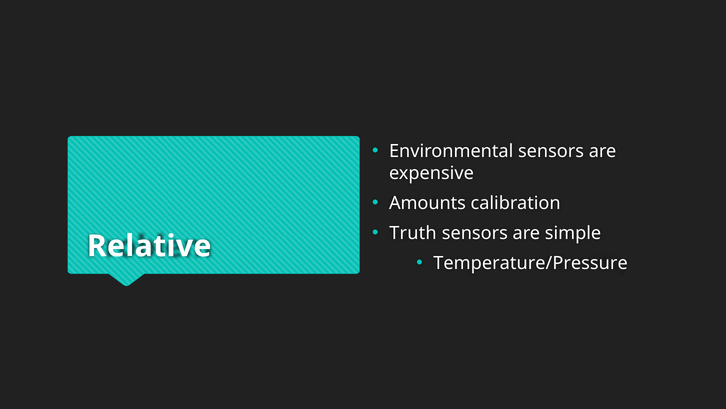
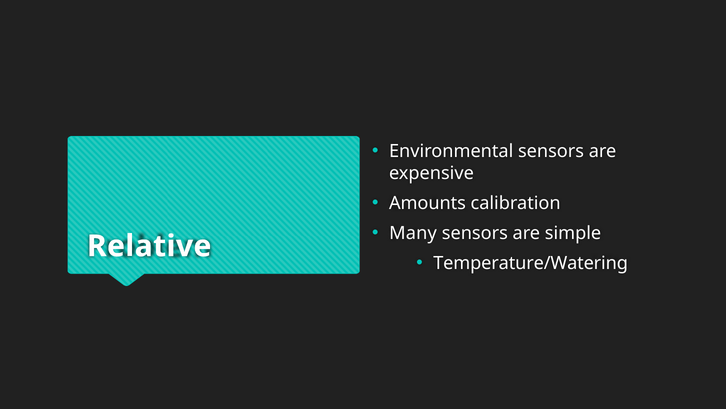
Truth: Truth -> Many (413, 233)
Temperature/Pressure: Temperature/Pressure -> Temperature/Watering (531, 263)
